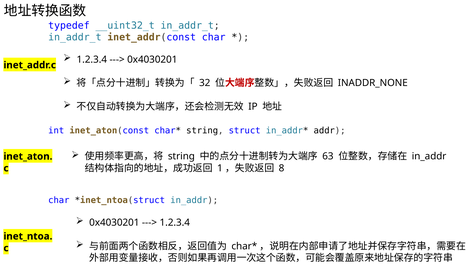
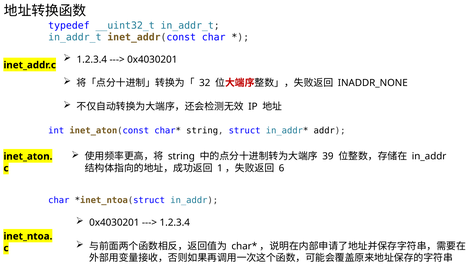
63: 63 -> 39 (328, 156)
8: 8 -> 6 (282, 168)
